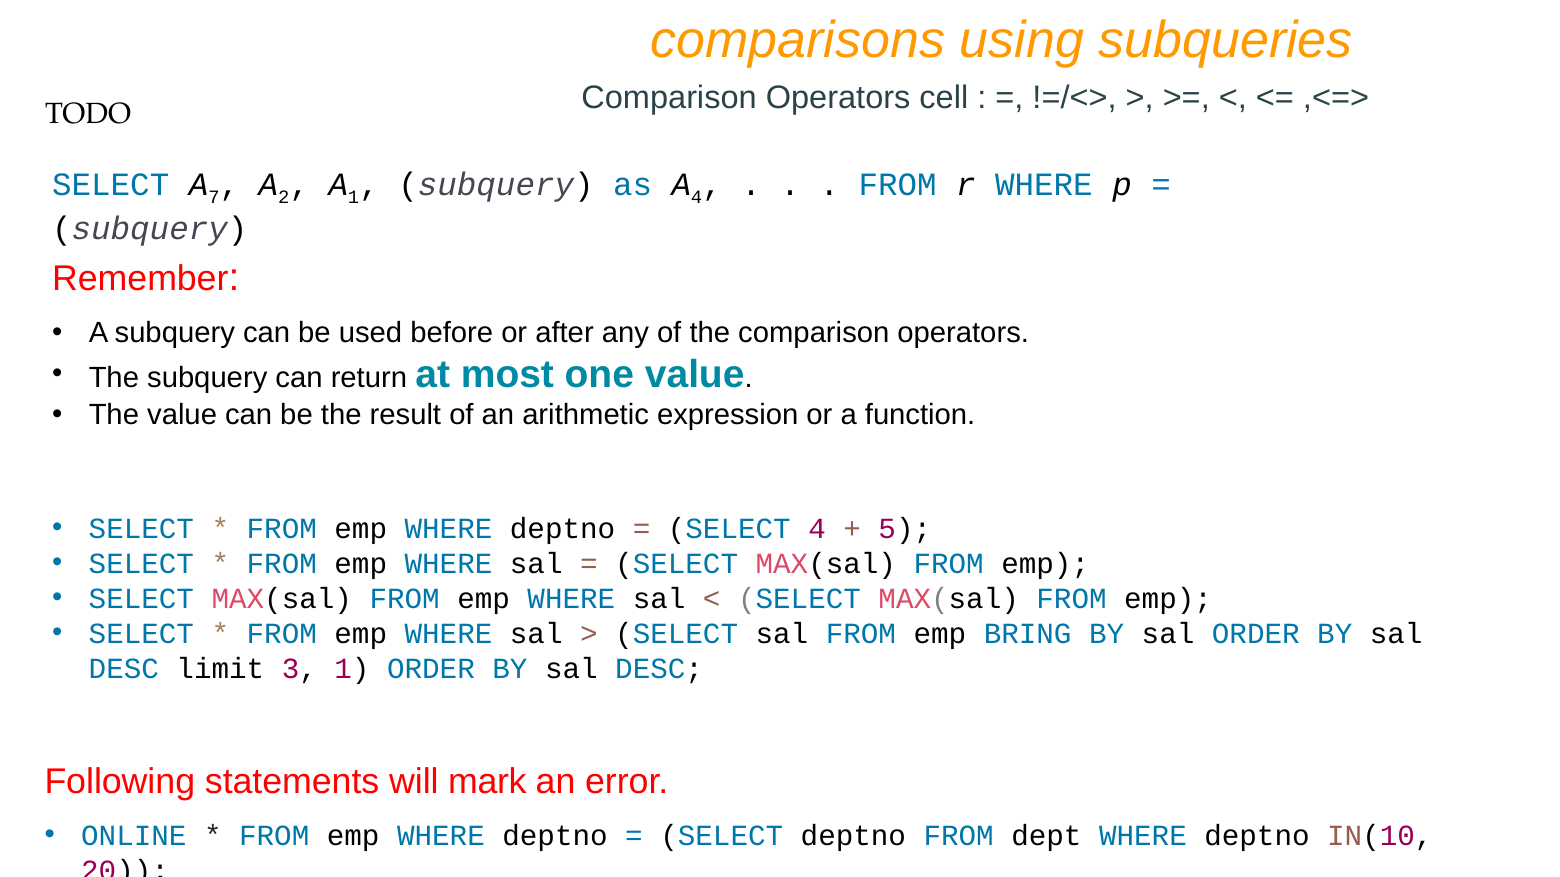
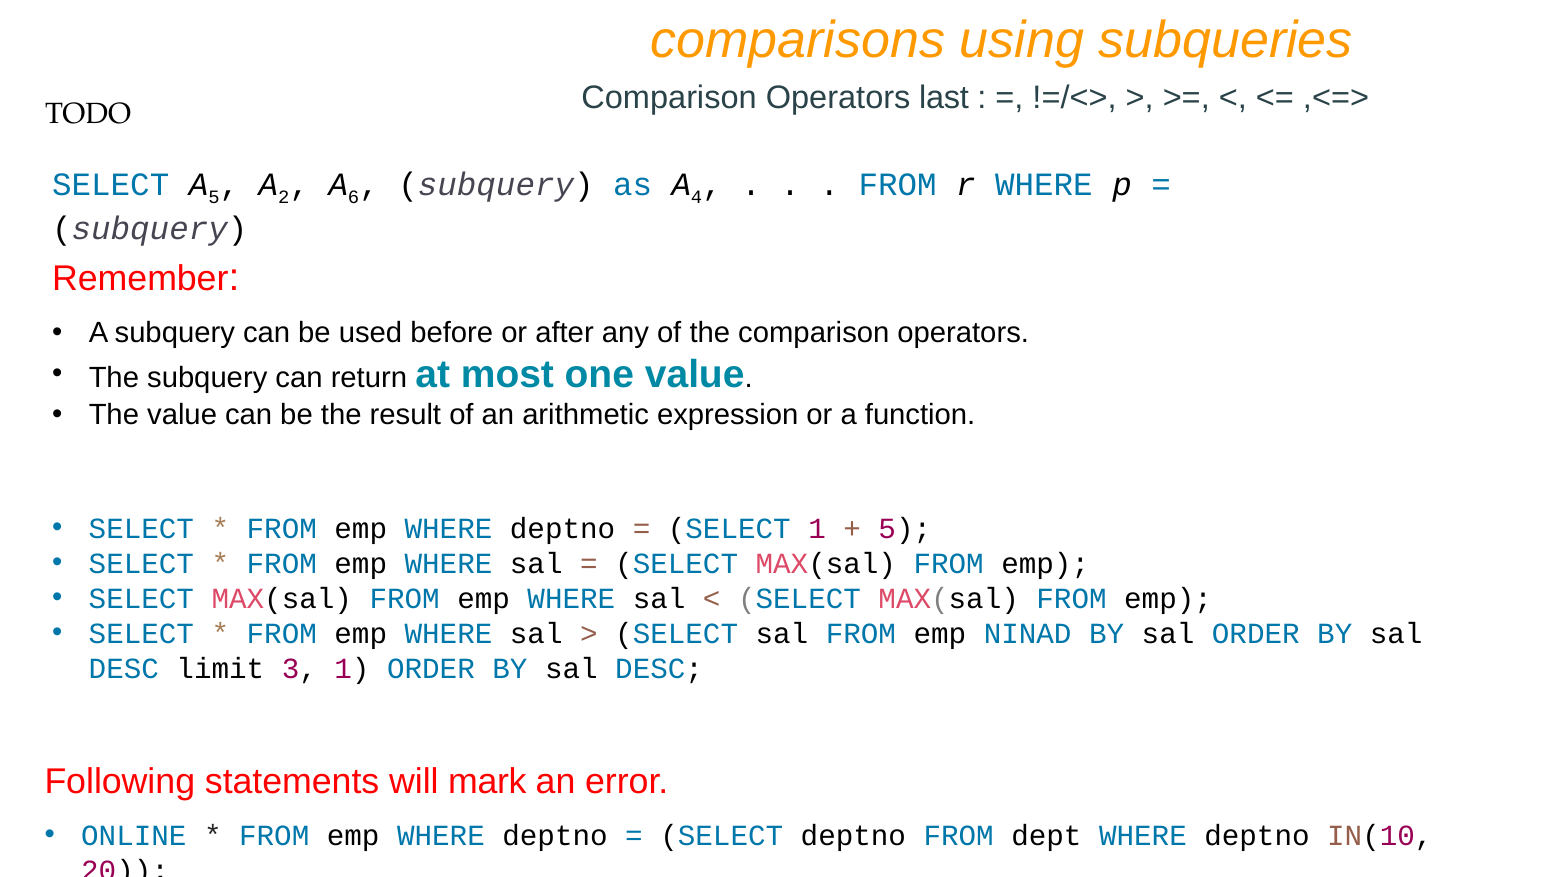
cell: cell -> last (944, 97)
A 7: 7 -> 5 (214, 198)
A 1: 1 -> 6 (354, 198)
SELECT 4: 4 -> 1 (817, 529)
BRING: BRING -> NINAD (1028, 634)
